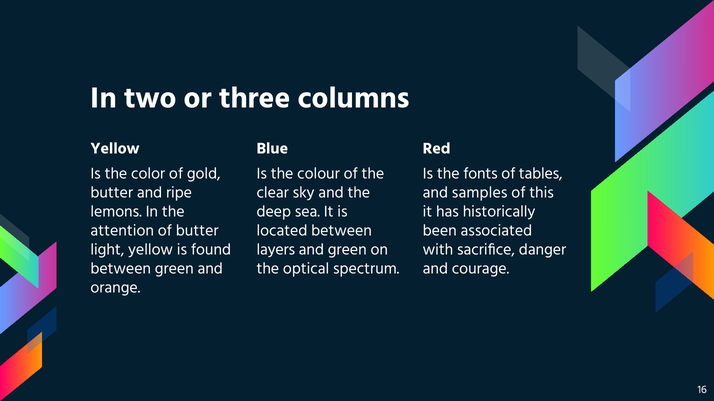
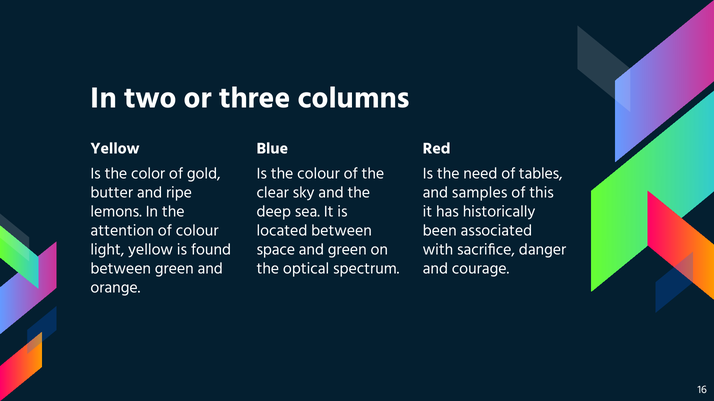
fonts: fonts -> need (480, 174)
of butter: butter -> colour (197, 231)
layers: layers -> space (276, 250)
